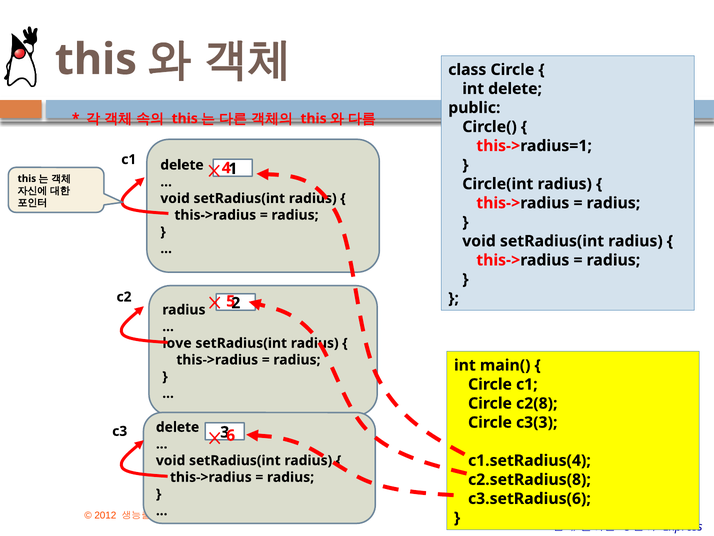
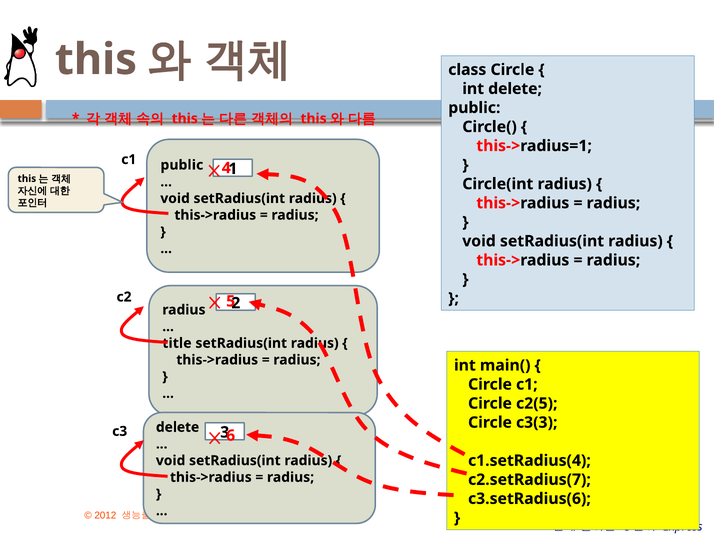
delete: delete -> public (182, 165)
love: love -> title (177, 343)
c2(8: c2(8 -> c2(5 (537, 403)
c2.setRadius(8: c2.setRadius(8 -> c2.setRadius(7 (529, 479)
